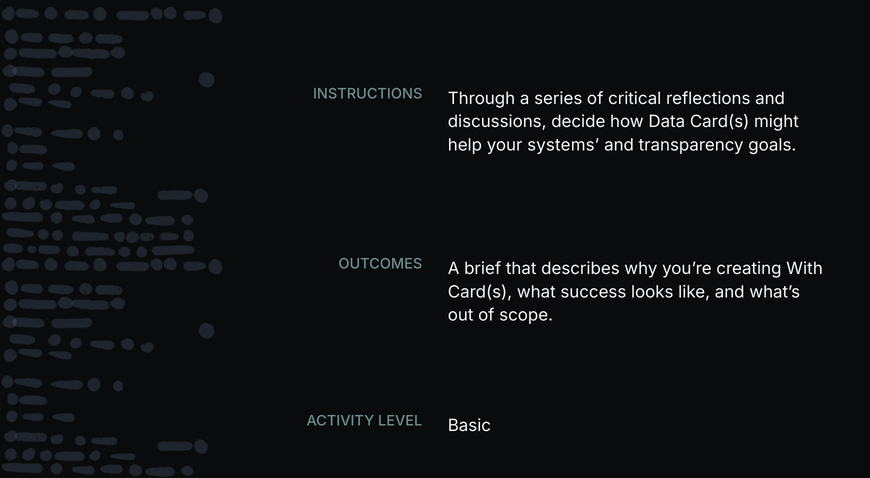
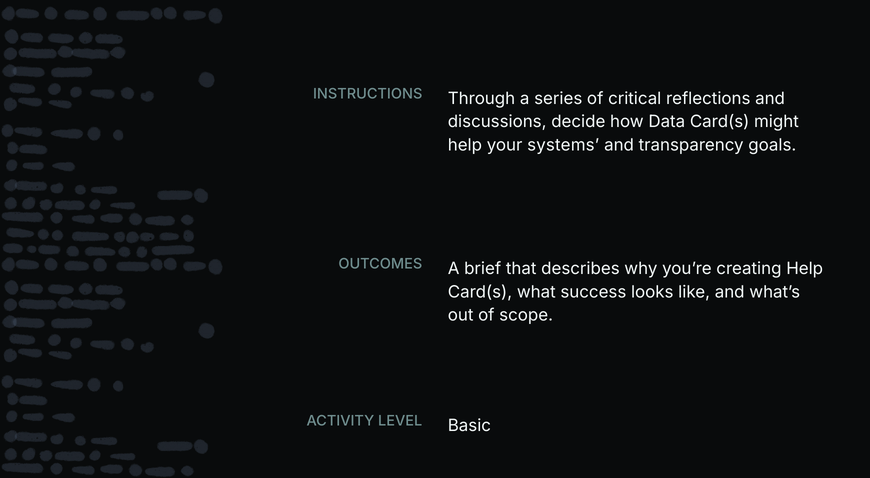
creating With: With -> Help (805, 269)
